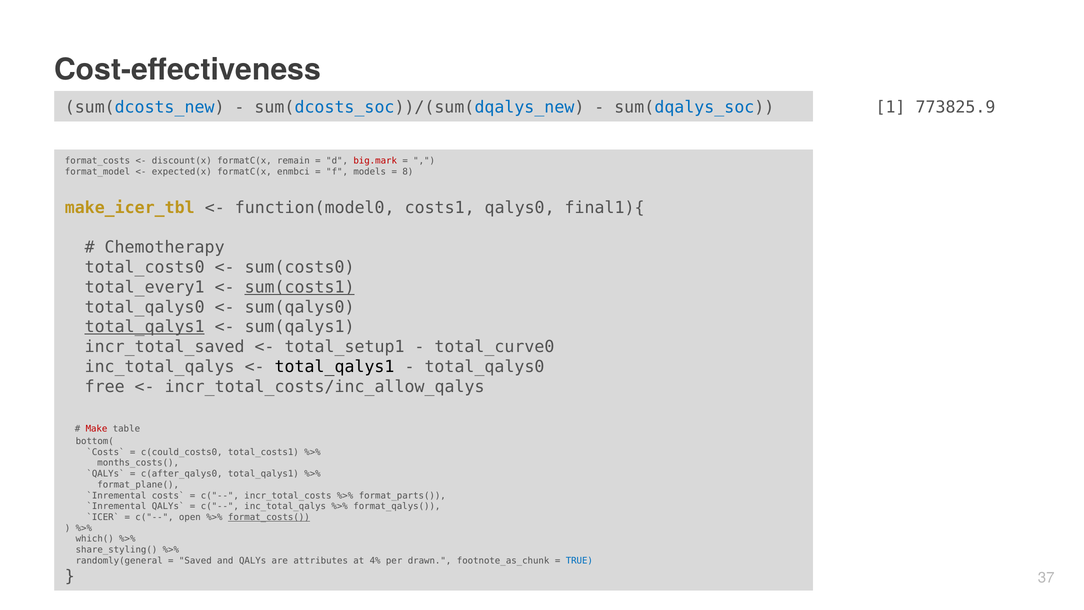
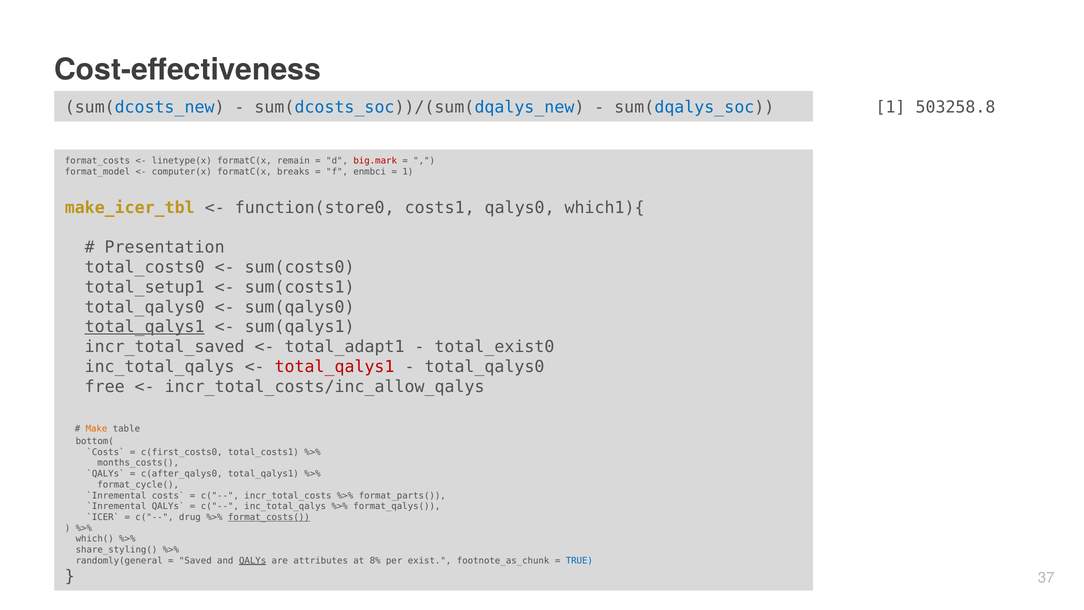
773825.9: 773825.9 -> 503258.8 (955, 107)
discount(x: discount(x -> linetype(x (182, 161)
expected(x: expected(x -> computer(x (182, 172)
enmbci: enmbci -> breaks (293, 172)
models: models -> enmbci (370, 172)
8: 8 -> 1 (408, 172)
function(model0: function(model0 -> function(store0 (315, 208)
final1){: final1){ -> which1){ (605, 208)
Chemotherapy: Chemotherapy -> Presentation (165, 247)
total_every1: total_every1 -> total_setup1 (145, 287)
sum(costs1 underline: present -> none (300, 287)
total_setup1: total_setup1 -> total_adapt1 (345, 347)
total_curve0: total_curve0 -> total_exist0 (494, 347)
total_qalys1 colour: black -> red (335, 367)
Make colour: red -> orange (96, 429)
c(could_costs0: c(could_costs0 -> c(first_costs0 (182, 452)
format_plane(: format_plane( -> format_cycle( (138, 485)
open: open -> drug (190, 517)
QALYs underline: none -> present (253, 560)
4%: 4% -> 8% (375, 560)
drawn: drawn -> exist (430, 560)
